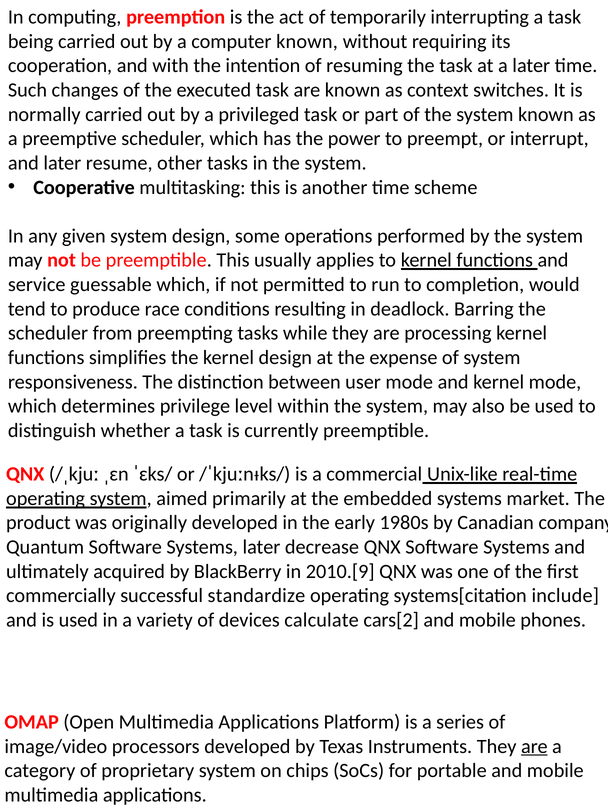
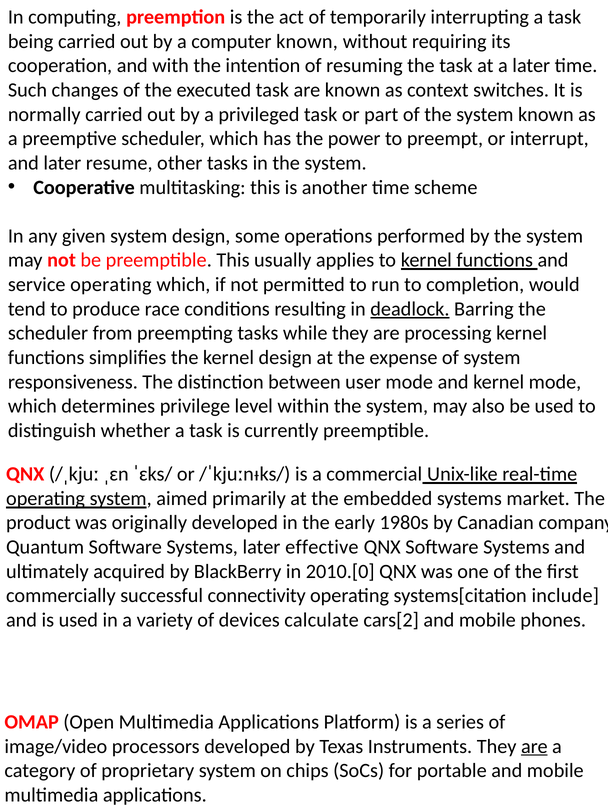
service guessable: guessable -> operating (111, 285)
deadlock underline: none -> present (410, 309)
decrease: decrease -> effective (322, 547)
2010.[9: 2010.[9 -> 2010.[0 (340, 571)
standardize: standardize -> connectivity (257, 596)
